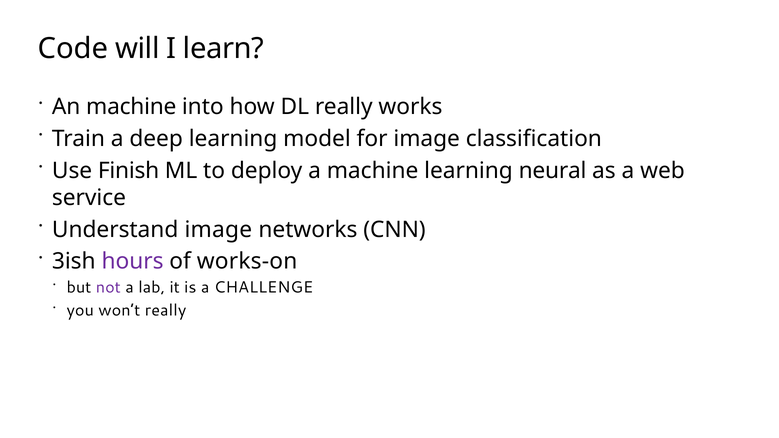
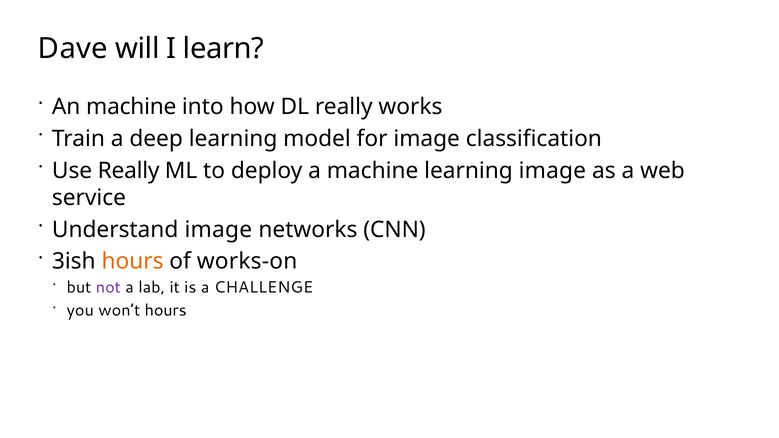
Code: Code -> Dave (73, 49)
Use Finish: Finish -> Really (129, 171)
learning neural: neural -> image (552, 171)
hours colour: purple -> orange (133, 262)
won’t really: really -> hours (166, 310)
